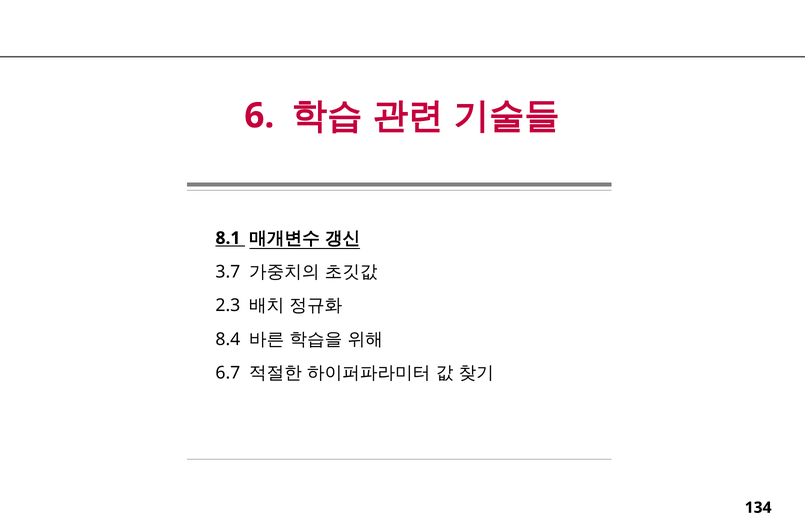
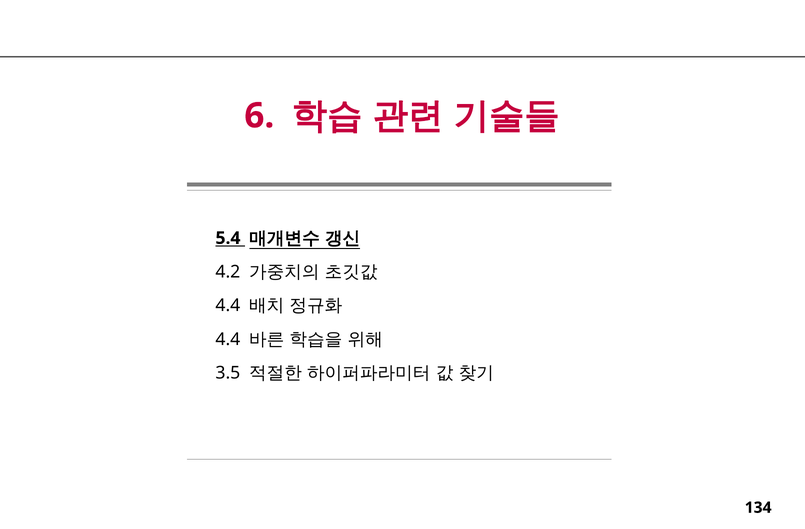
8.1: 8.1 -> 5.4 (228, 238)
3.7: 3.7 -> 4.2 (228, 272)
2.3: 2.3 -> 4.4 (228, 305)
8.4: 8.4 -> 4.4 (228, 339)
6.7: 6.7 -> 3.5 (228, 373)
